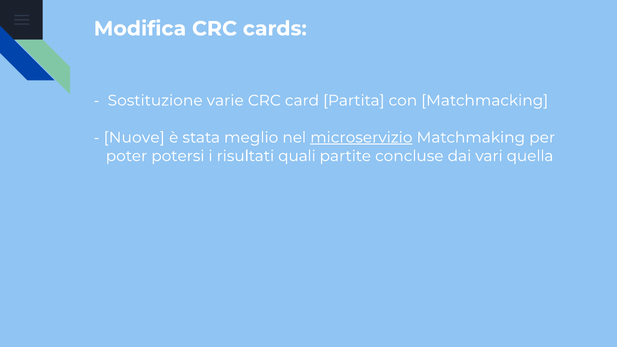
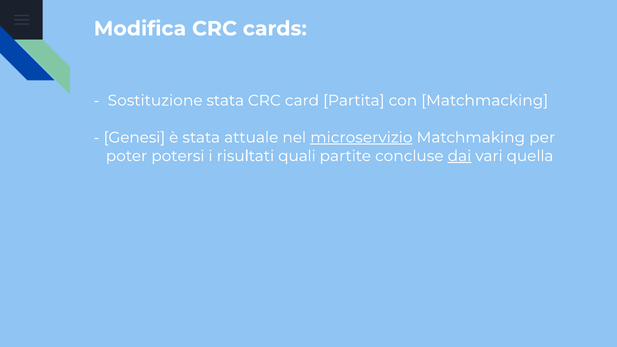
Sostituzione varie: varie -> stata (225, 101)
Nuove: Nuove -> Genesi (134, 138)
meglio: meglio -> attuale (251, 138)
dai underline: none -> present (459, 156)
